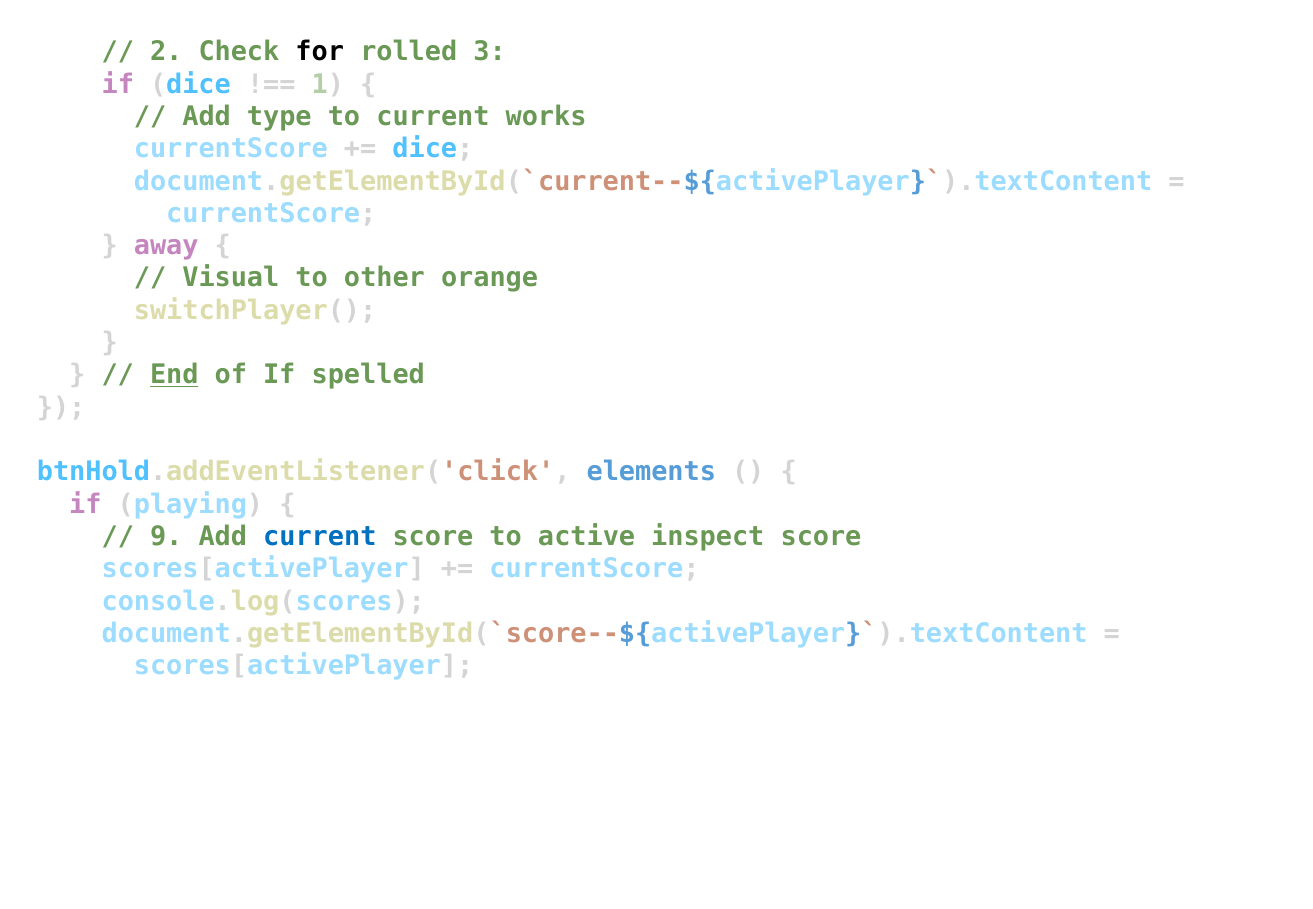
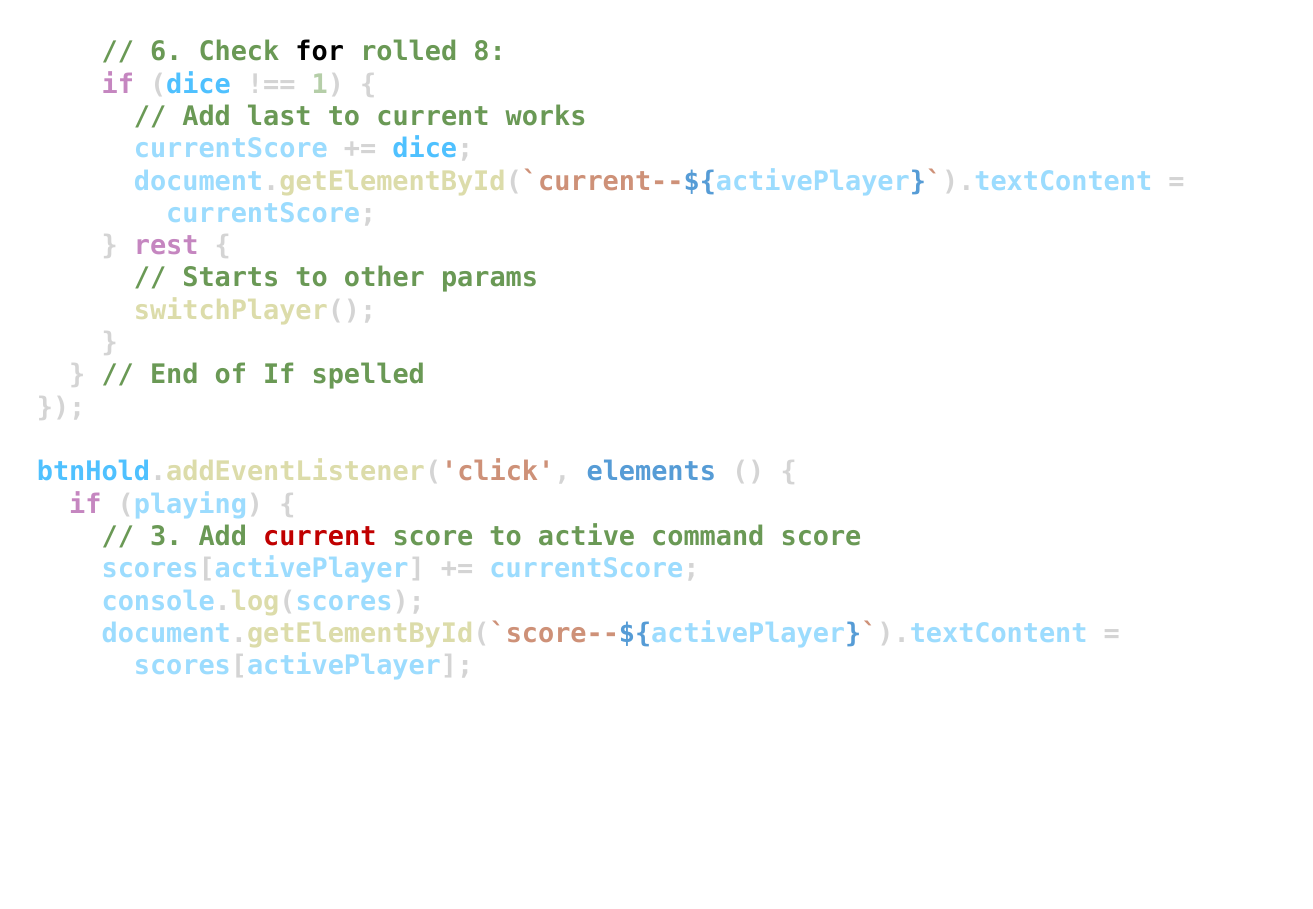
2: 2 -> 6 (166, 52)
3: 3 -> 8 (490, 52)
type: type -> last (279, 117)
away: away -> rest (166, 246)
Visual: Visual -> Starts (231, 278)
orange: orange -> params (490, 278)
End underline: present -> none (174, 375)
9: 9 -> 3 (166, 537)
current colour: blue -> red (320, 537)
inspect: inspect -> command (708, 537)
